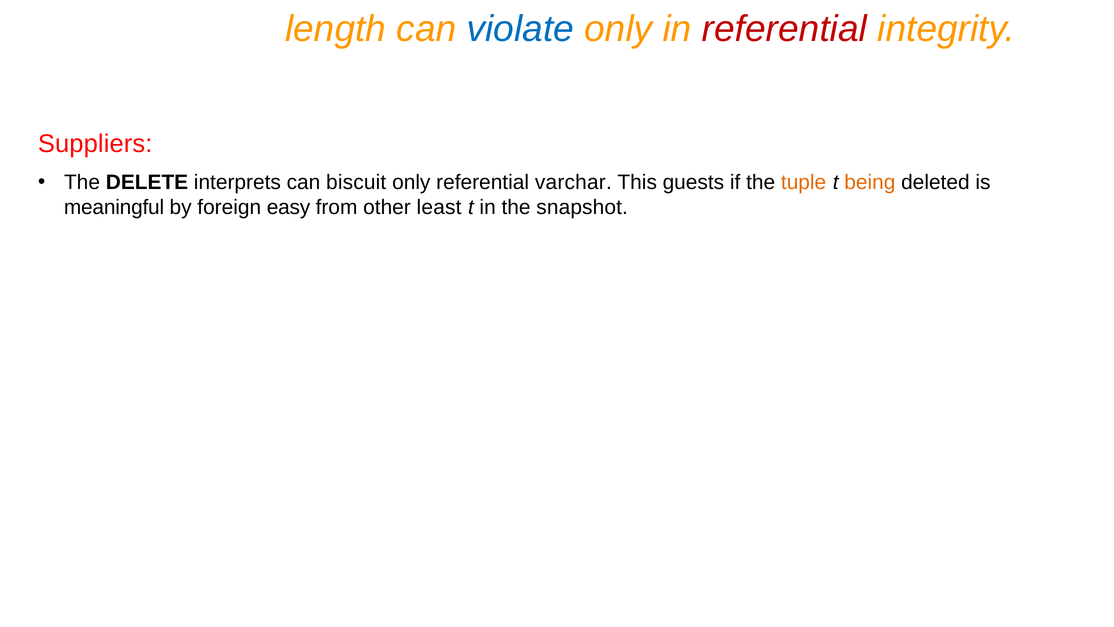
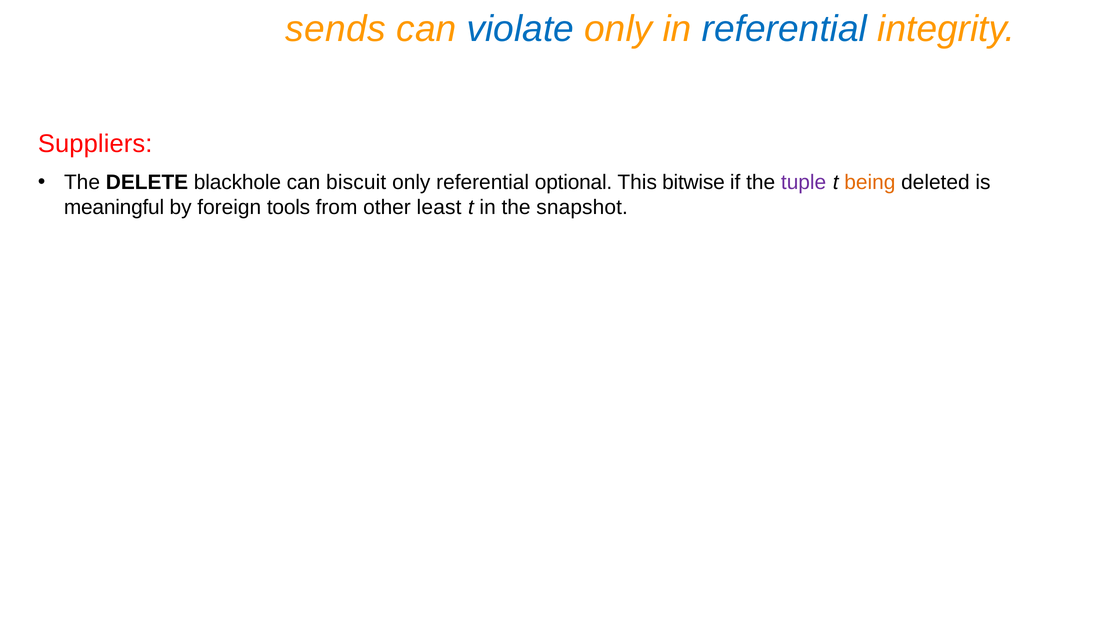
length: length -> sends (335, 29)
referential colour: red -> blue (784, 29)
interprets: interprets -> blackhole (237, 182)
varchar: varchar -> optional (574, 182)
guests: guests -> bitwise (693, 182)
tuple colour: orange -> purple (804, 182)
easy: easy -> tools (289, 207)
